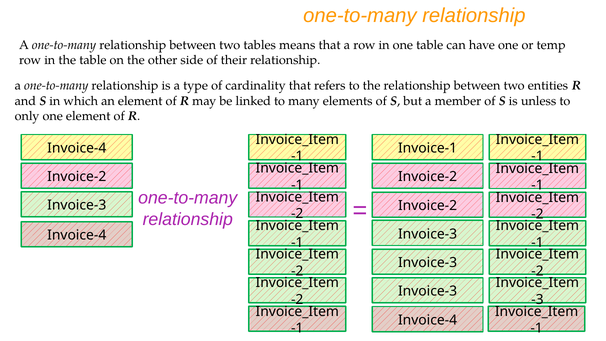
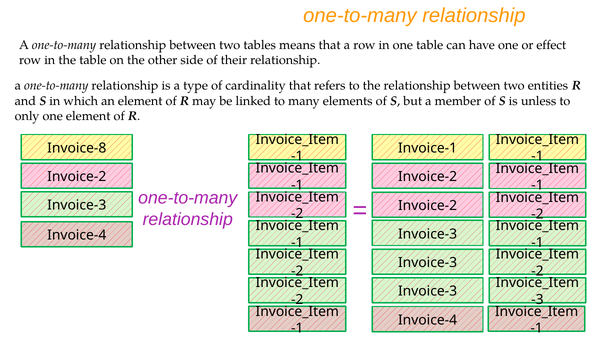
temp: temp -> effect (551, 45)
Invoice-4: Invoice-4 -> Invoice-8 (77, 148)
